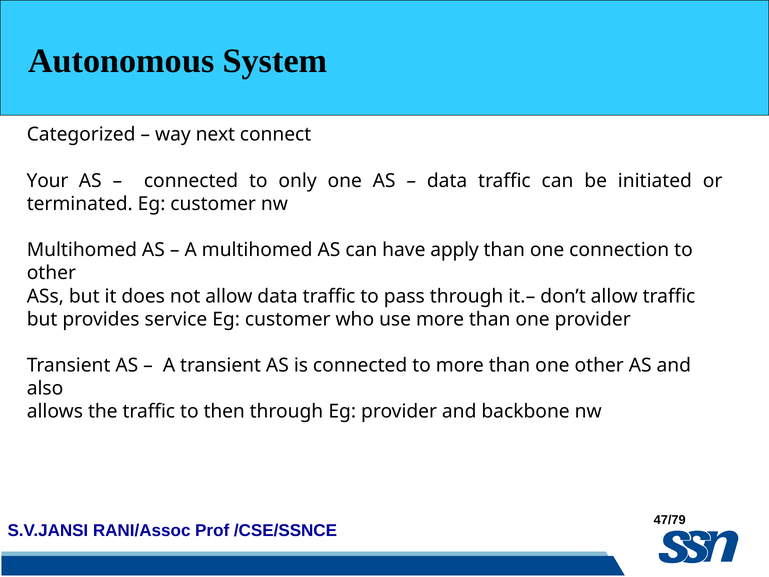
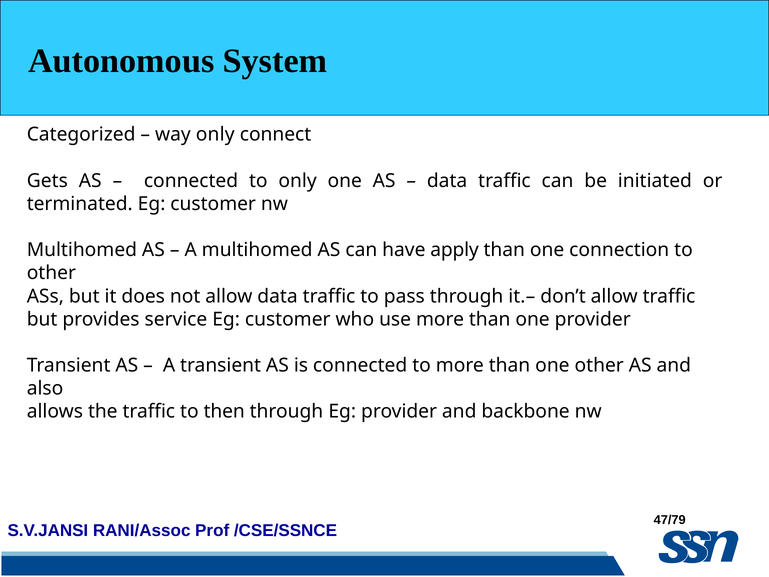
way next: next -> only (215, 135)
Your: Your -> Gets (47, 181)
